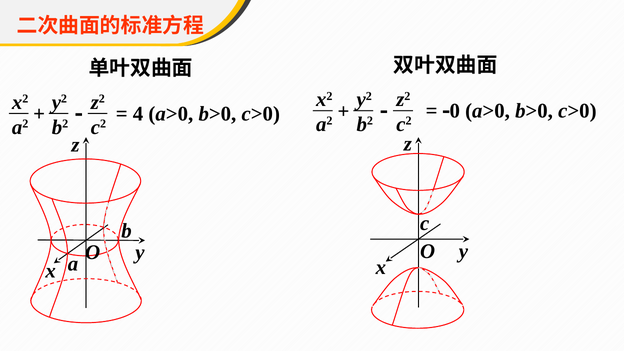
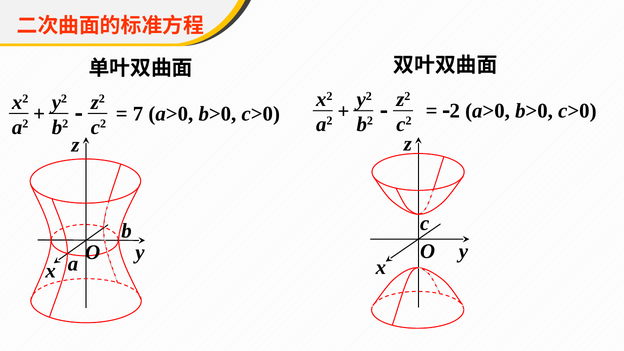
0: 0 -> 2 (455, 111)
4: 4 -> 7 (138, 114)
